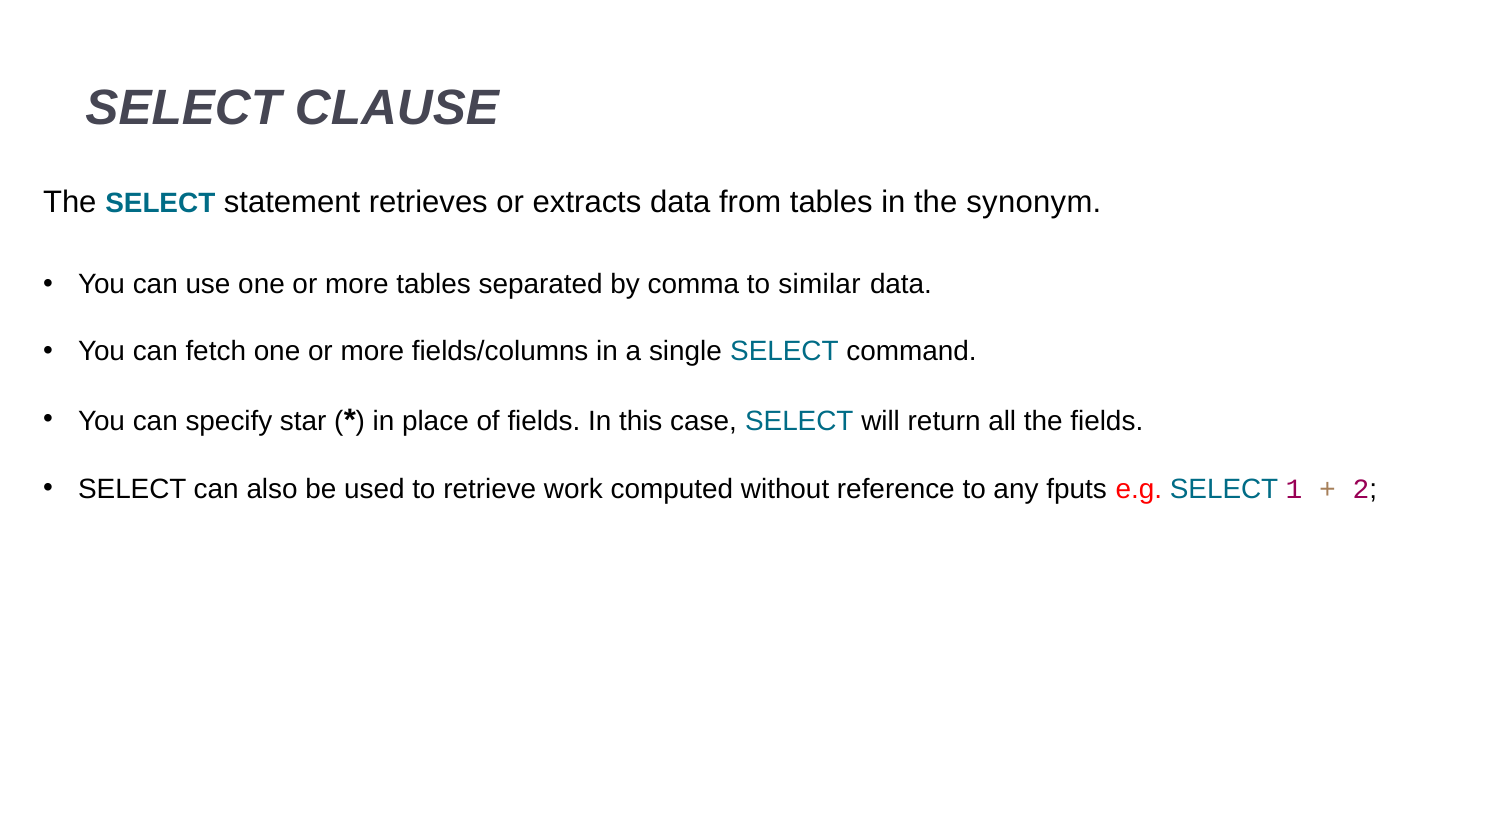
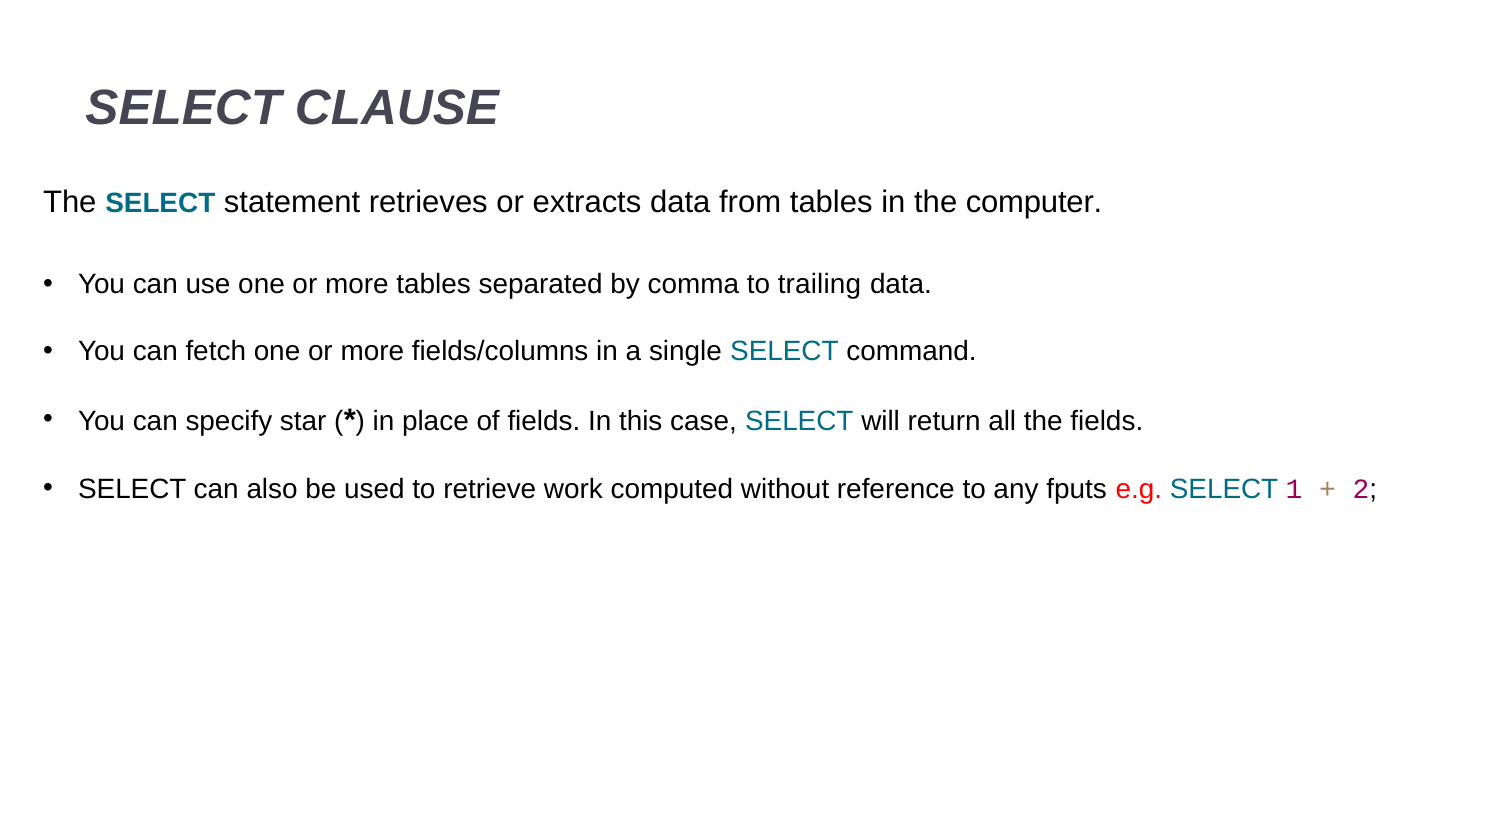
synonym: synonym -> computer (1034, 202)
similar: similar -> trailing (819, 285)
